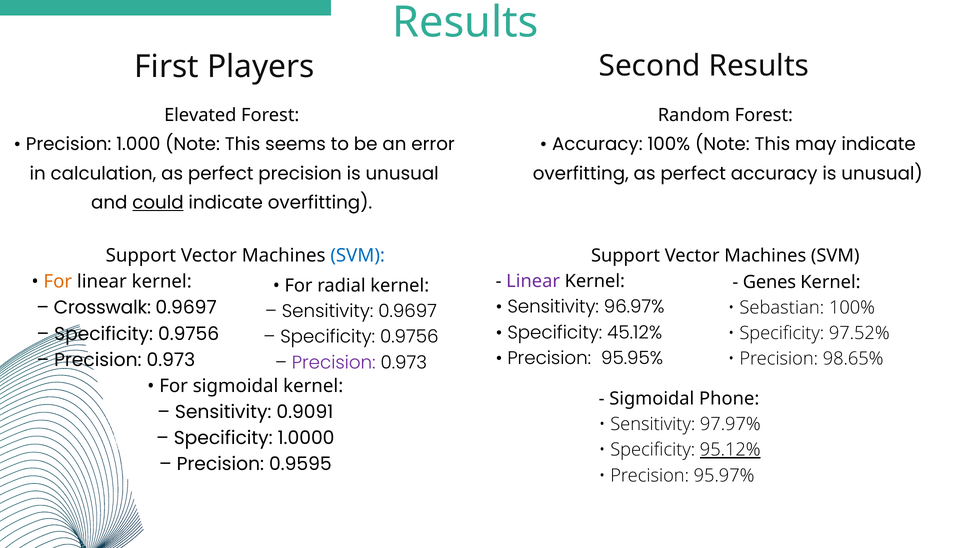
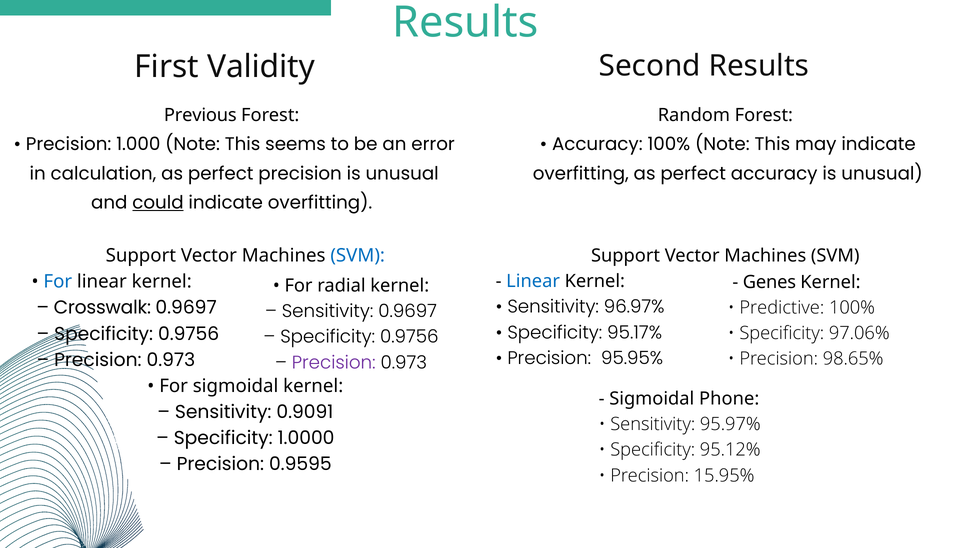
Players: Players -> Validity (261, 67)
Elevated: Elevated -> Previous (200, 115)
Linear colour: purple -> blue (533, 281)
For colour: orange -> blue (58, 282)
Sebastian: Sebastian -> Predictive (782, 308)
97.52%: 97.52% -> 97.06% (859, 333)
45.12%: 45.12% -> 95.17% (635, 332)
97.97%: 97.97% -> 95.97% (730, 424)
95.12% underline: present -> none (730, 450)
95.97%: 95.97% -> 15.95% (724, 475)
